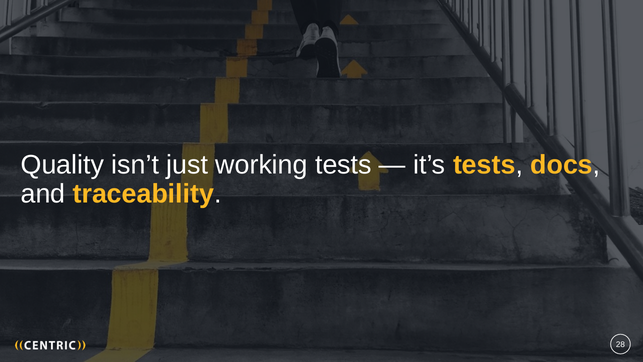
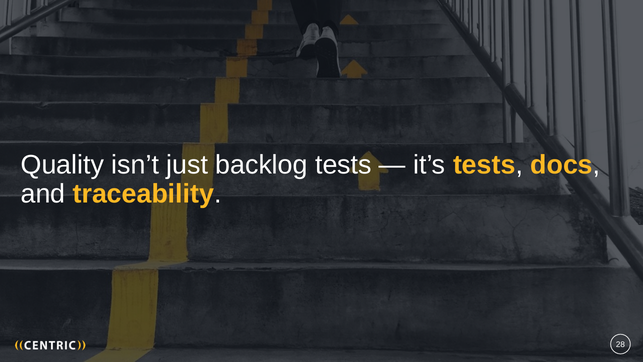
working: working -> backlog (262, 165)
